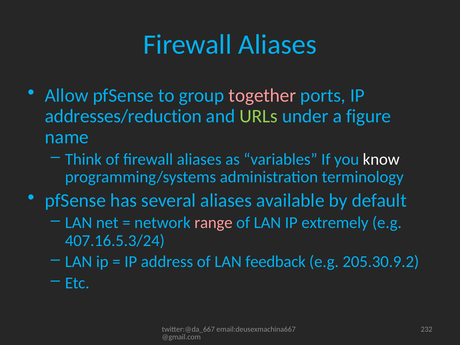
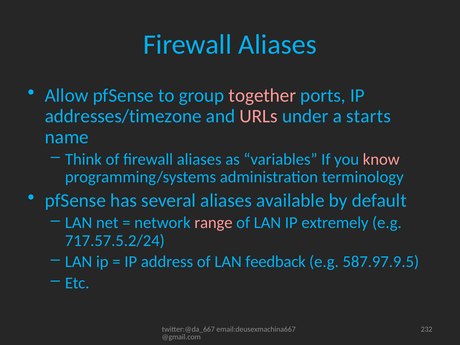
addresses/reduction: addresses/reduction -> addresses/timezone (123, 116)
URLs colour: light green -> pink (259, 116)
figure: figure -> starts (369, 116)
know colour: white -> pink (381, 159)
407.16.5.3/24: 407.16.5.3/24 -> 717.57.5.2/24 (115, 241)
205.30.9.2: 205.30.9.2 -> 587.97.9.5 (381, 262)
